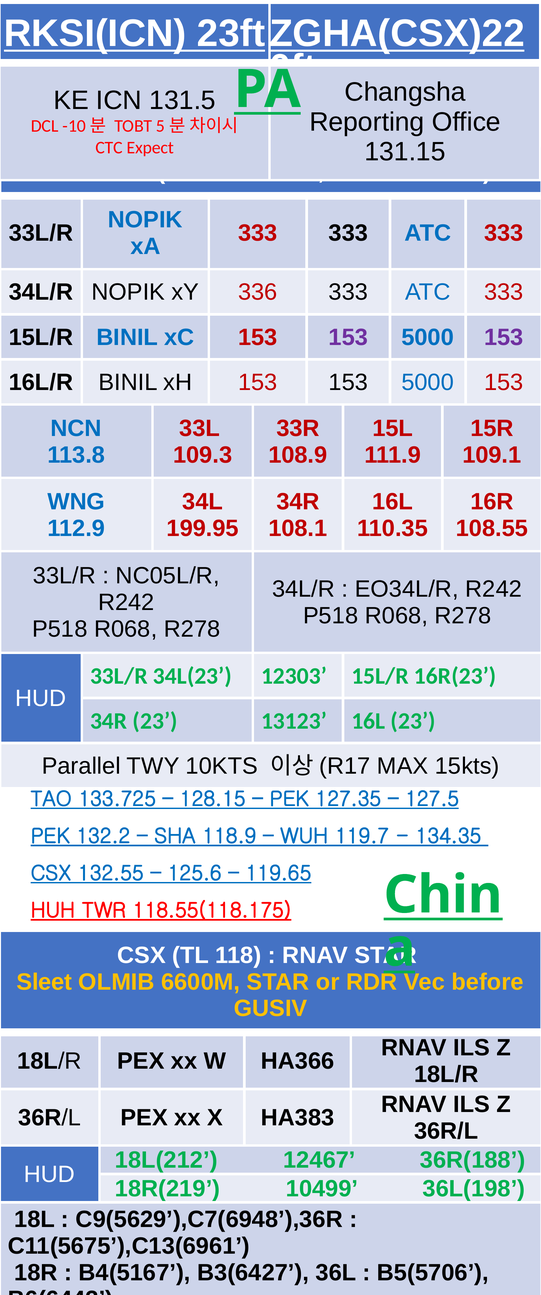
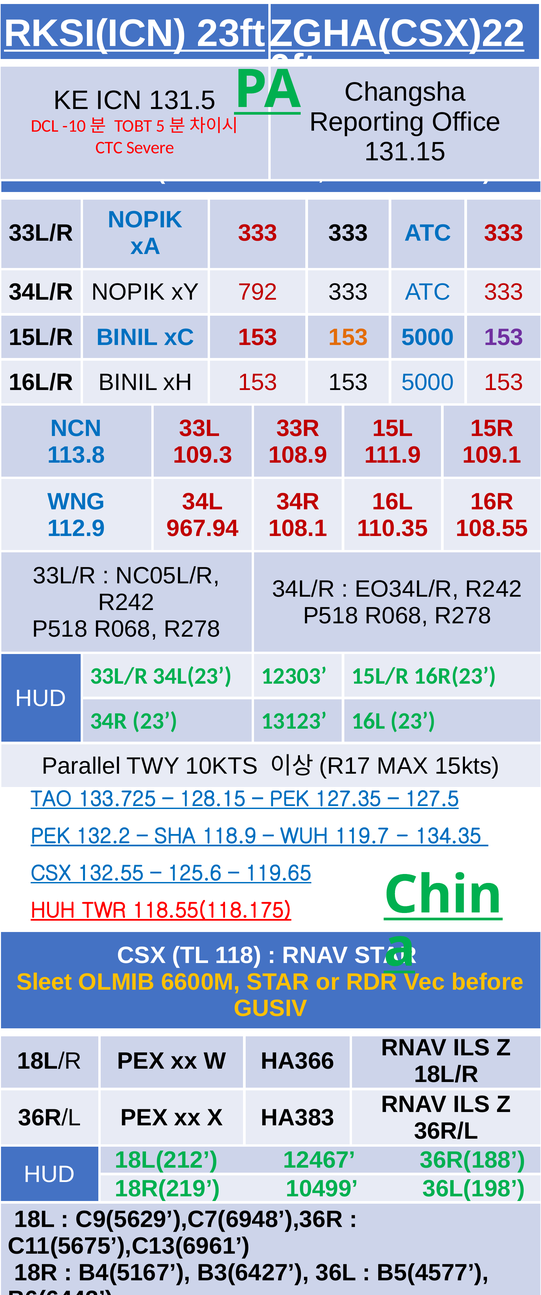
Expect: Expect -> Severe (150, 147)
336: 336 -> 792 (258, 292)
153 colour: purple -> orange (348, 337)
199.95: 199.95 -> 967.94 (203, 528)
B5(5706: B5(5706 -> B5(4577 (433, 1272)
